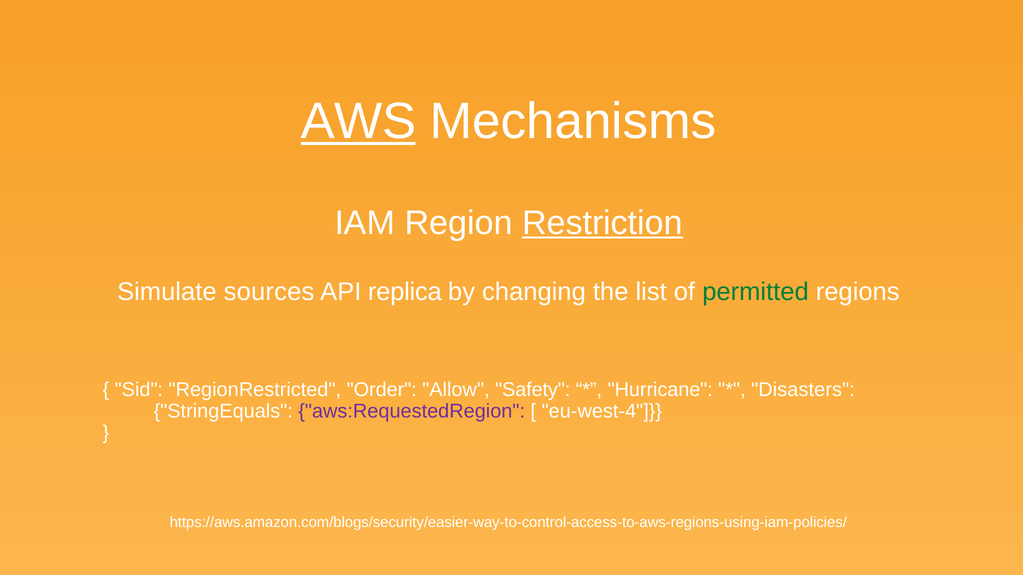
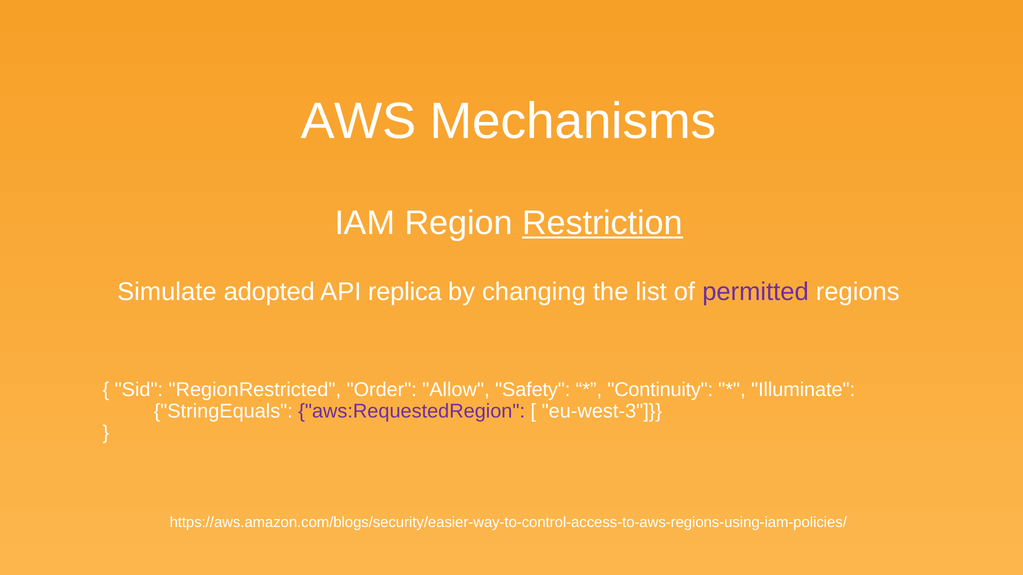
AWS underline: present -> none (358, 122)
sources: sources -> adopted (269, 292)
permitted colour: green -> purple (756, 292)
Hurricane: Hurricane -> Continuity (660, 390)
Disasters: Disasters -> Illuminate (803, 390)
eu-west-4: eu-west-4 -> eu-west-3 (602, 412)
